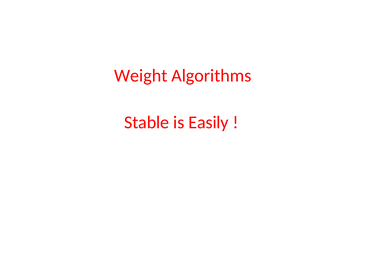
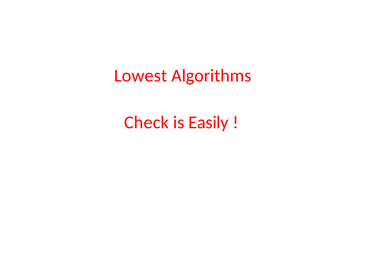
Weight: Weight -> Lowest (141, 76)
Stable: Stable -> Check (146, 122)
